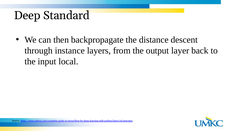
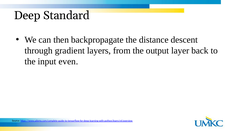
instance: instance -> gradient (70, 50)
local: local -> even (68, 61)
